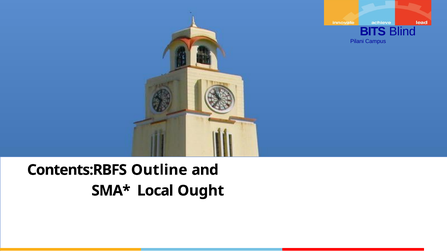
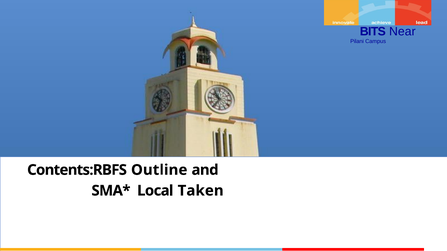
Blind: Blind -> Near (402, 32)
Ought: Ought -> Taken (201, 191)
